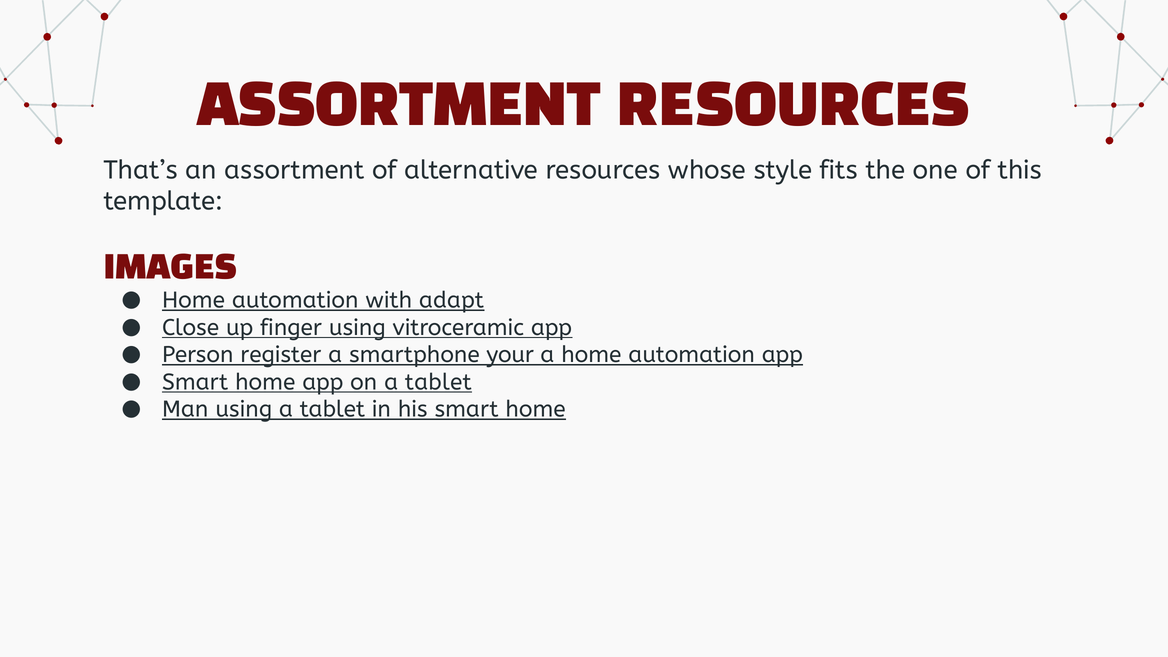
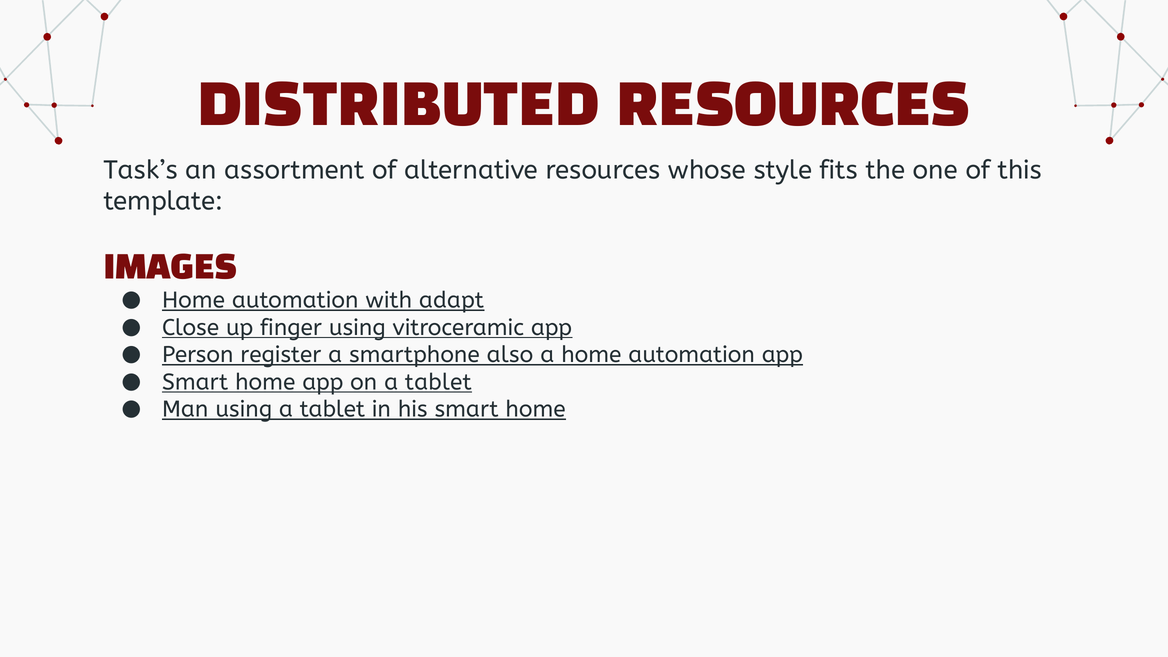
ASSORTMENT: ASSORTMENT -> DISTRIBUTED (398, 107)
That’s: That’s -> Task’s (141, 170)
your: your -> also (510, 355)
